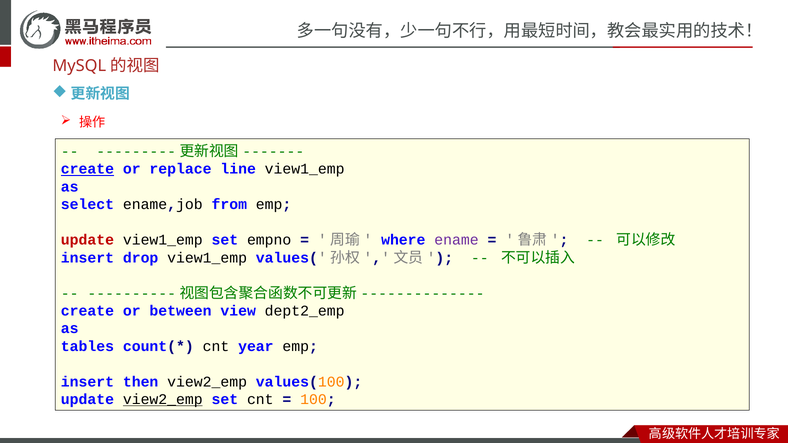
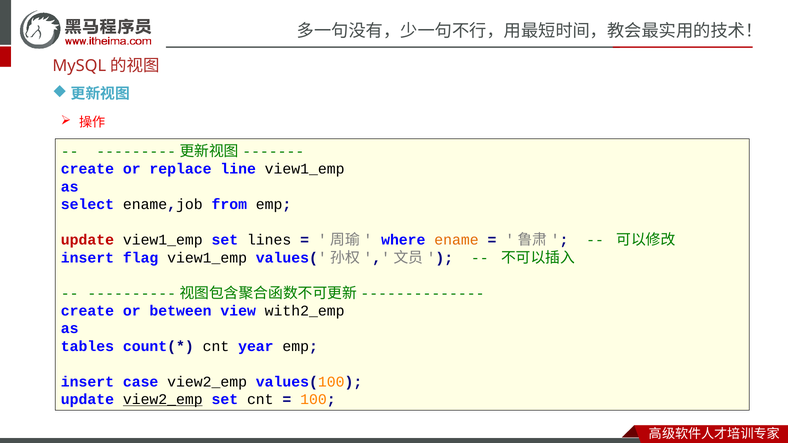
create underline: present -> none (87, 169)
empno: empno -> lines (269, 240)
ename colour: purple -> orange (456, 240)
drop: drop -> flag (141, 258)
dept2_emp: dept2_emp -> with2_emp (305, 311)
then: then -> case (141, 382)
